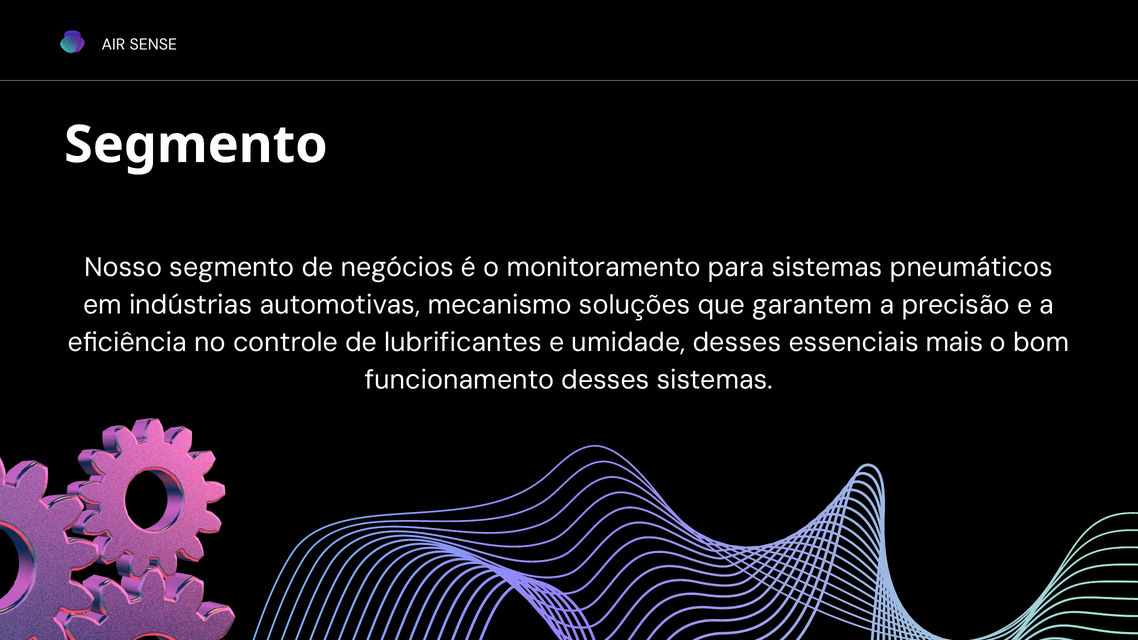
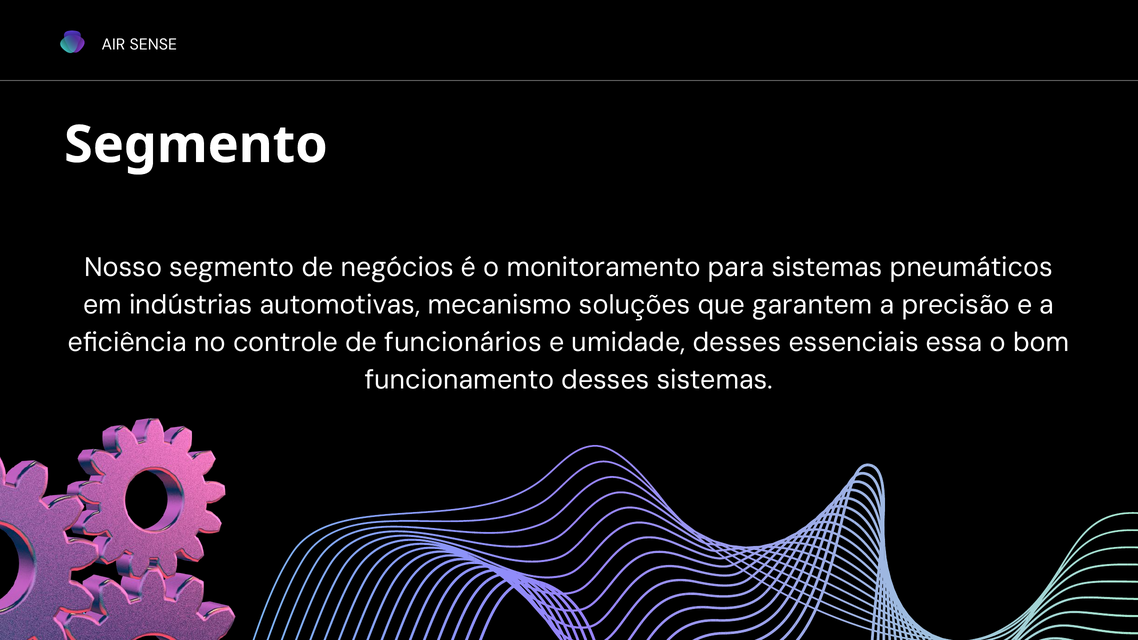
lubrificantes: lubrificantes -> funcionários (463, 342)
mais: mais -> essa (954, 342)
